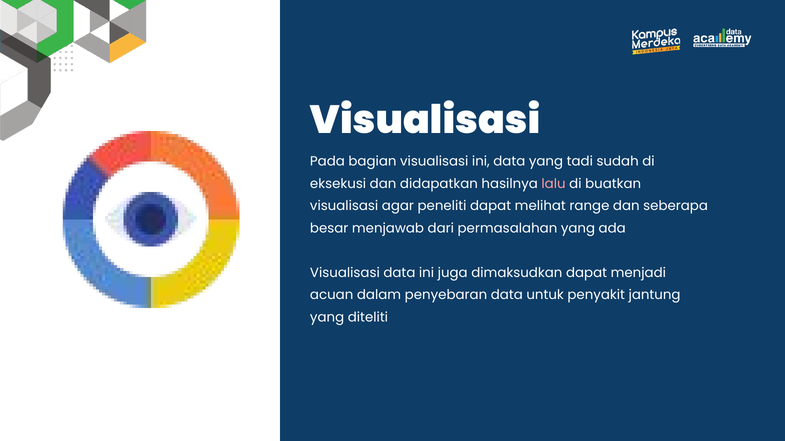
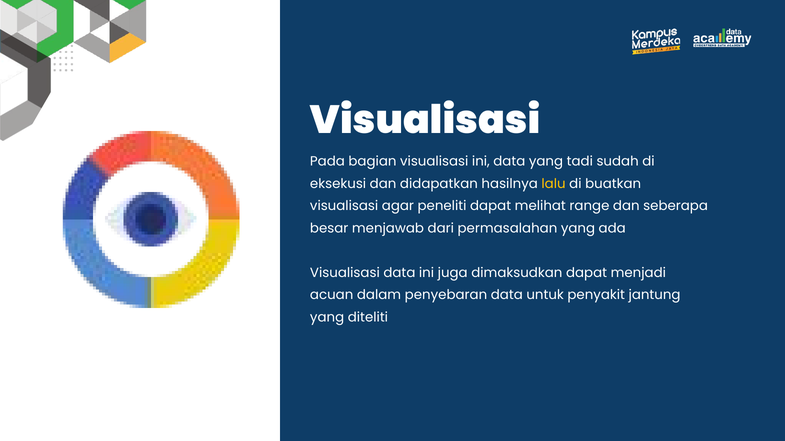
lalu colour: pink -> yellow (554, 184)
